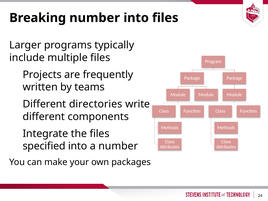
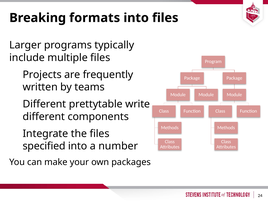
Breaking number: number -> formats (95, 18)
directories: directories -> prettytable (96, 104)
